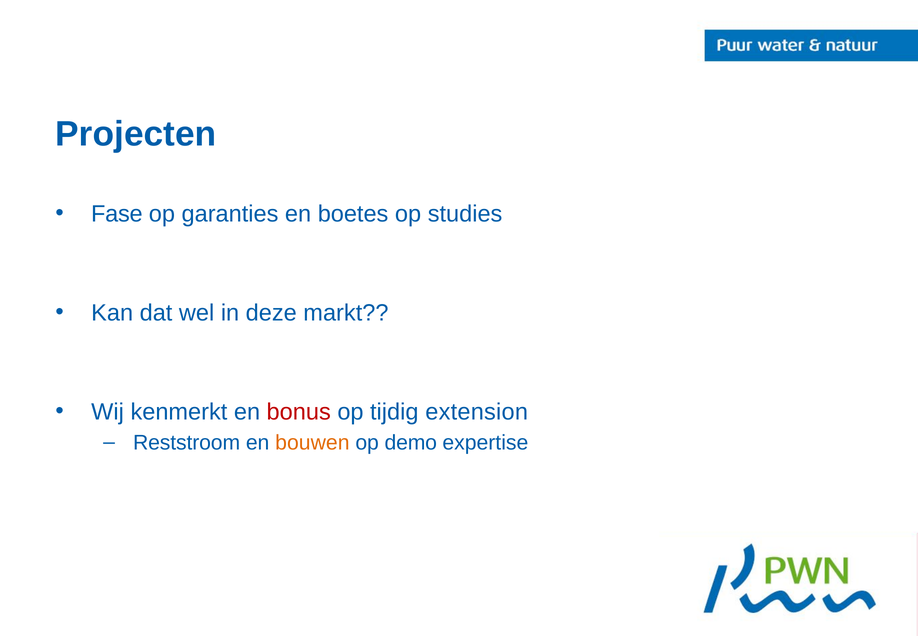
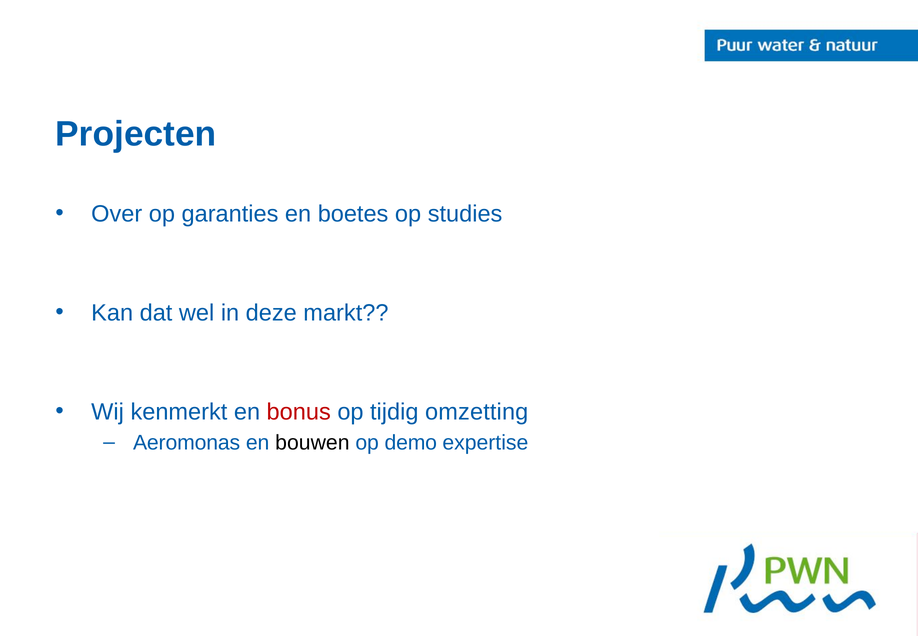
Fase: Fase -> Over (117, 214)
extension: extension -> omzetting (477, 412)
Reststroom: Reststroom -> Aeromonas (187, 443)
bouwen colour: orange -> black (312, 443)
